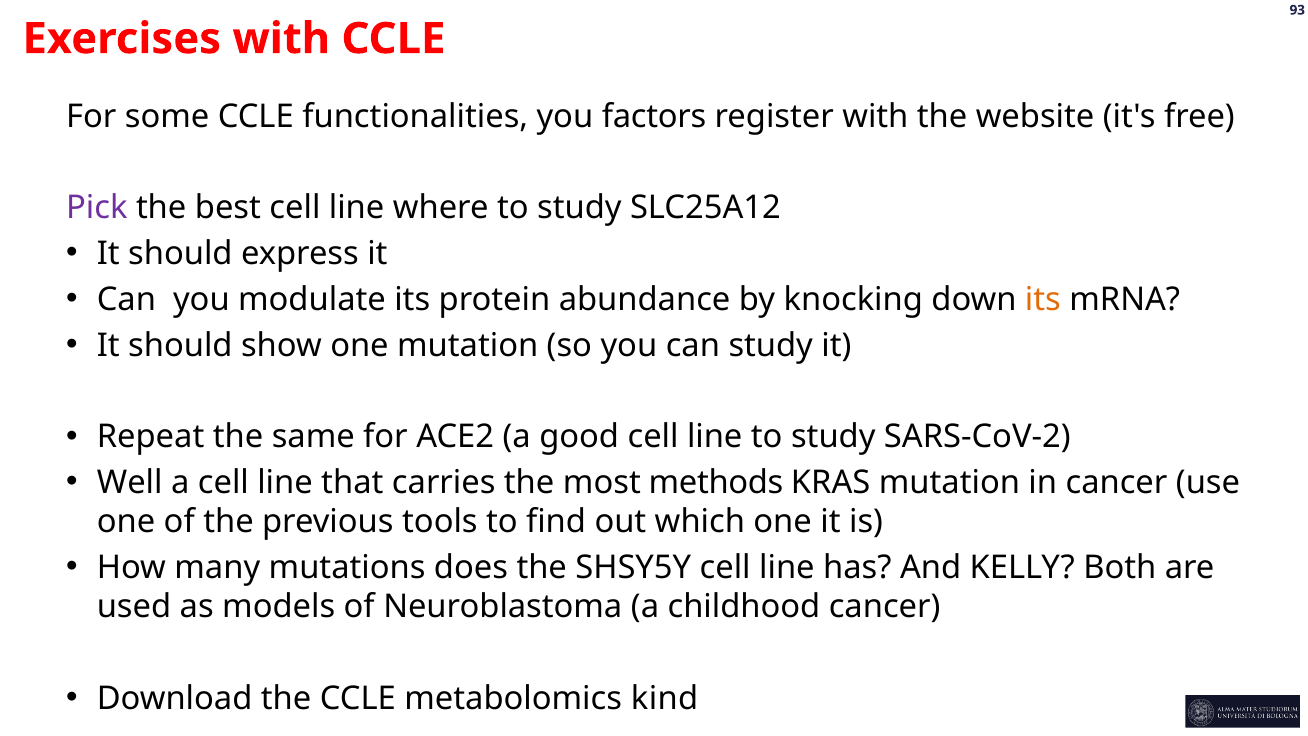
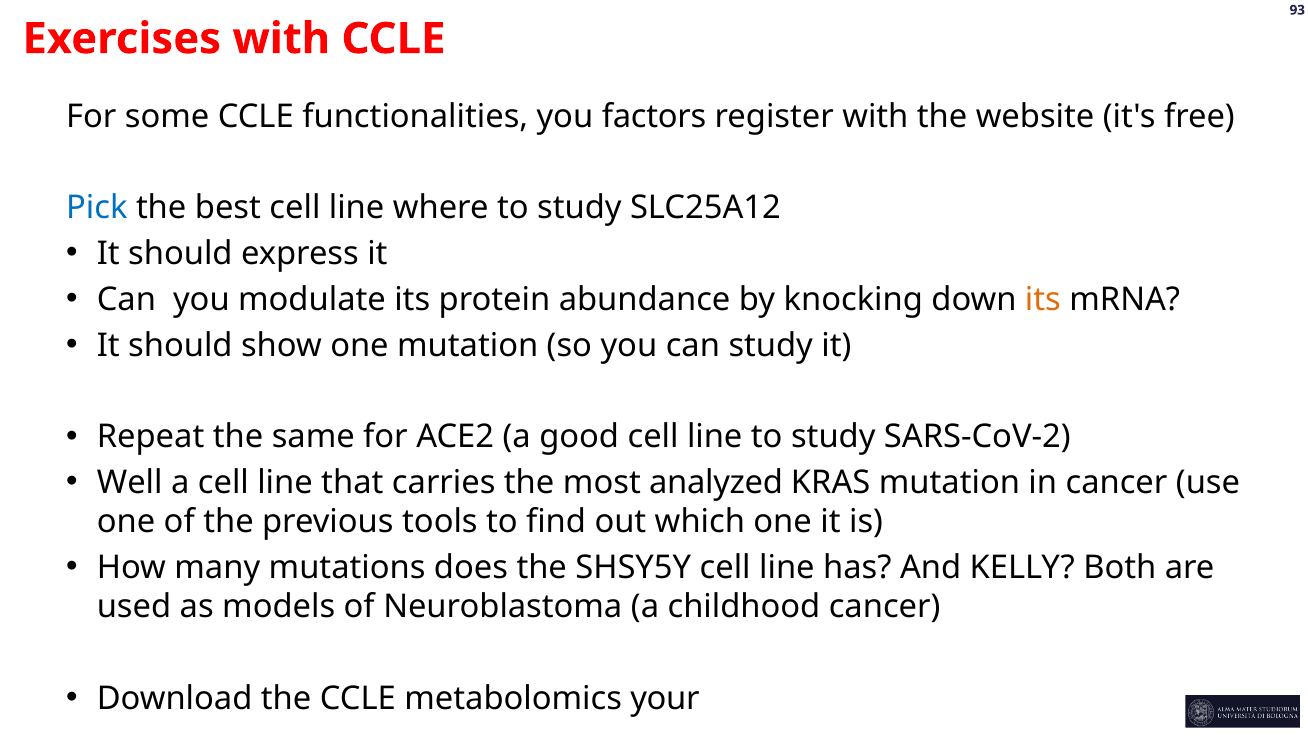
Pick colour: purple -> blue (97, 208)
methods: methods -> analyzed (716, 483)
kind: kind -> your (665, 698)
